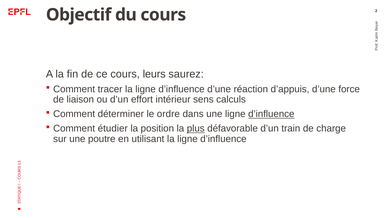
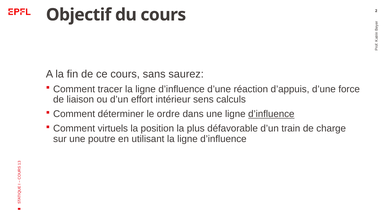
leurs: leurs -> sans (154, 74)
étudier: étudier -> virtuels (113, 128)
plus underline: present -> none (196, 128)
